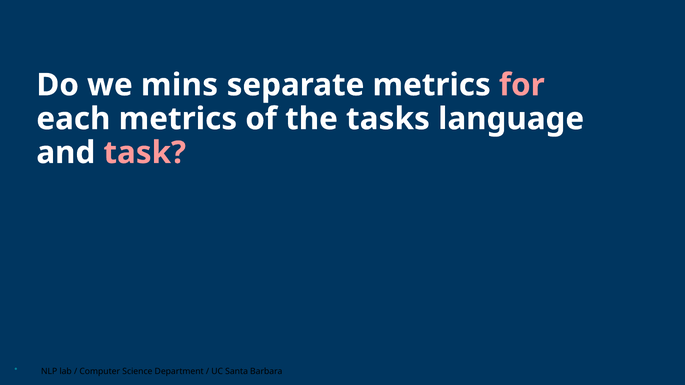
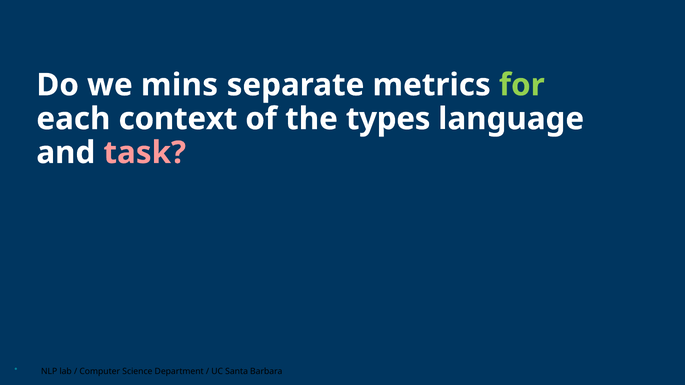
for colour: pink -> light green (522, 85)
each metrics: metrics -> context (178, 119)
tasks: tasks -> types (388, 119)
